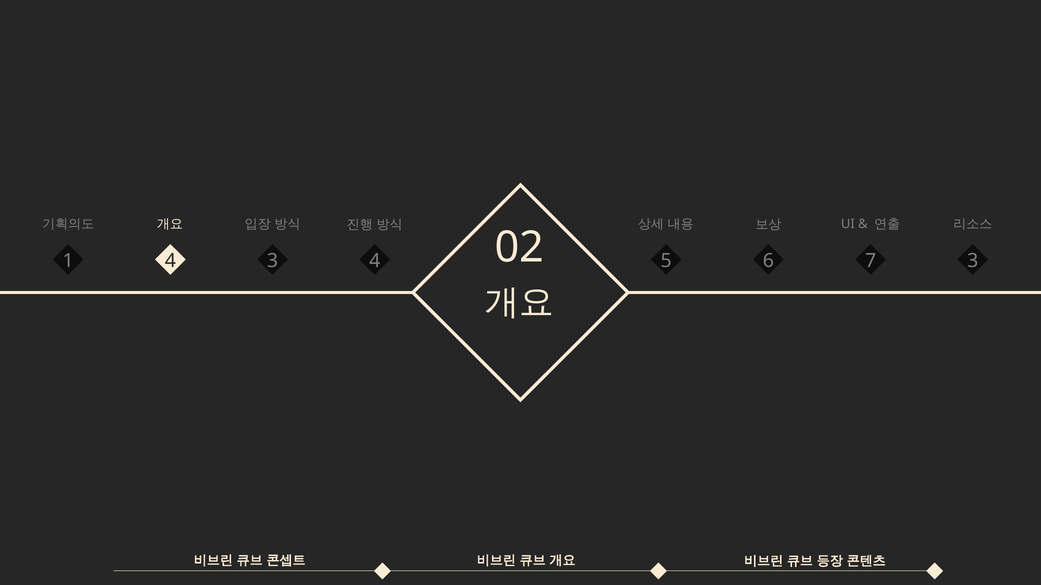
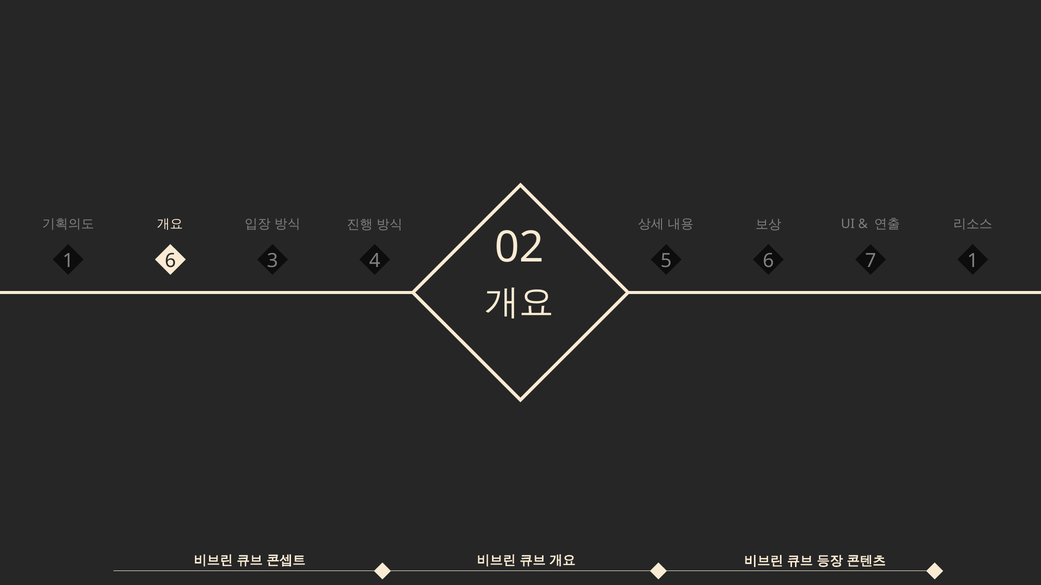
1 4: 4 -> 6 (170, 261)
3: 3 -> 1 (973, 261)
